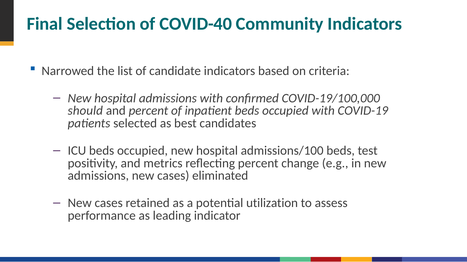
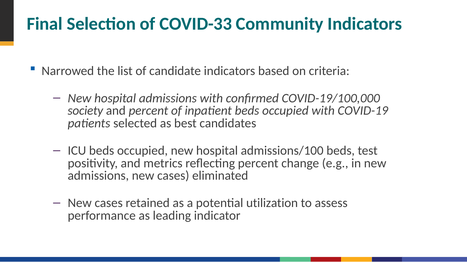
COVID-40: COVID-40 -> COVID-33 (196, 24)
should: should -> society (85, 111)
